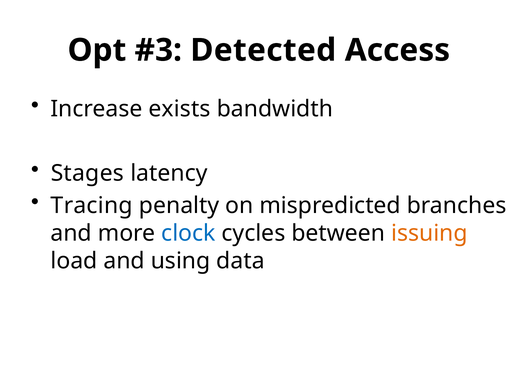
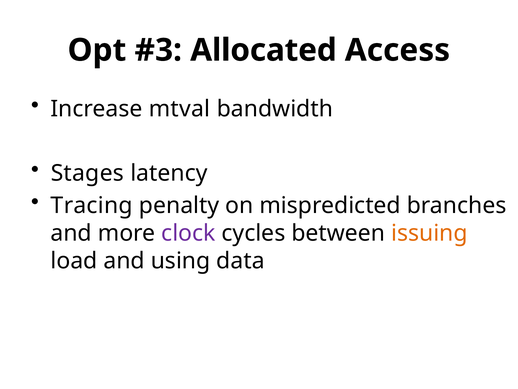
Detected: Detected -> Allocated (264, 50)
exists: exists -> mtval (179, 109)
clock colour: blue -> purple (188, 233)
